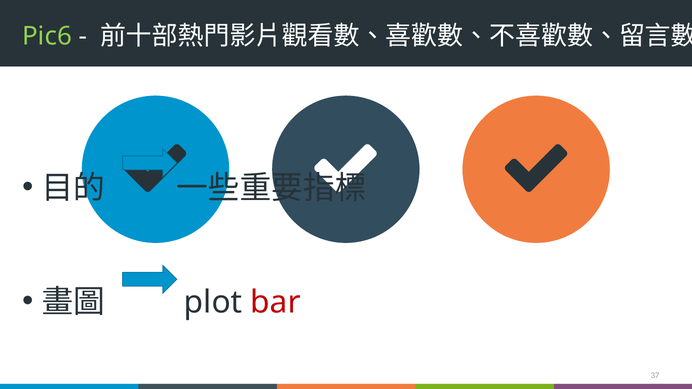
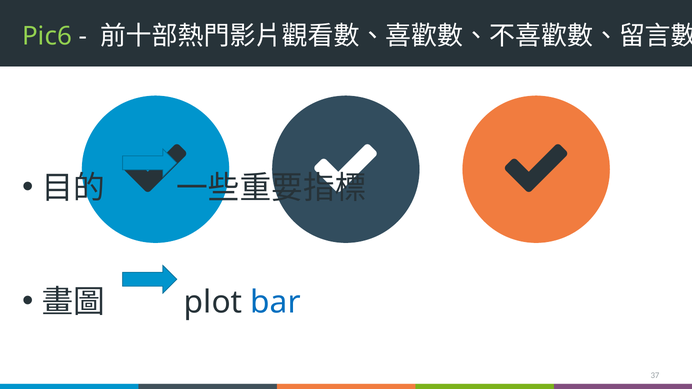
bar colour: red -> blue (276, 302)
